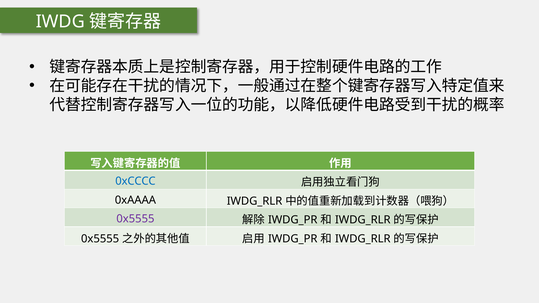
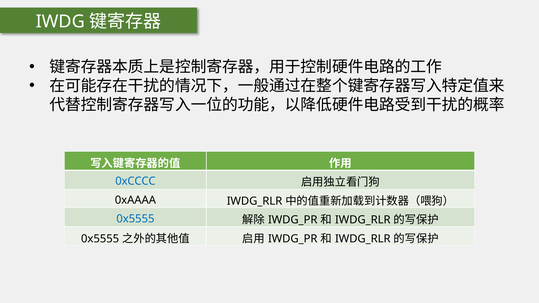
0x5555 colour: purple -> blue (135, 219)
